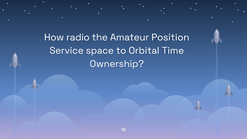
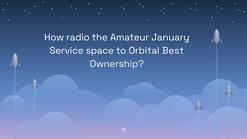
Position: Position -> January (170, 37)
Time: Time -> Best (173, 50)
